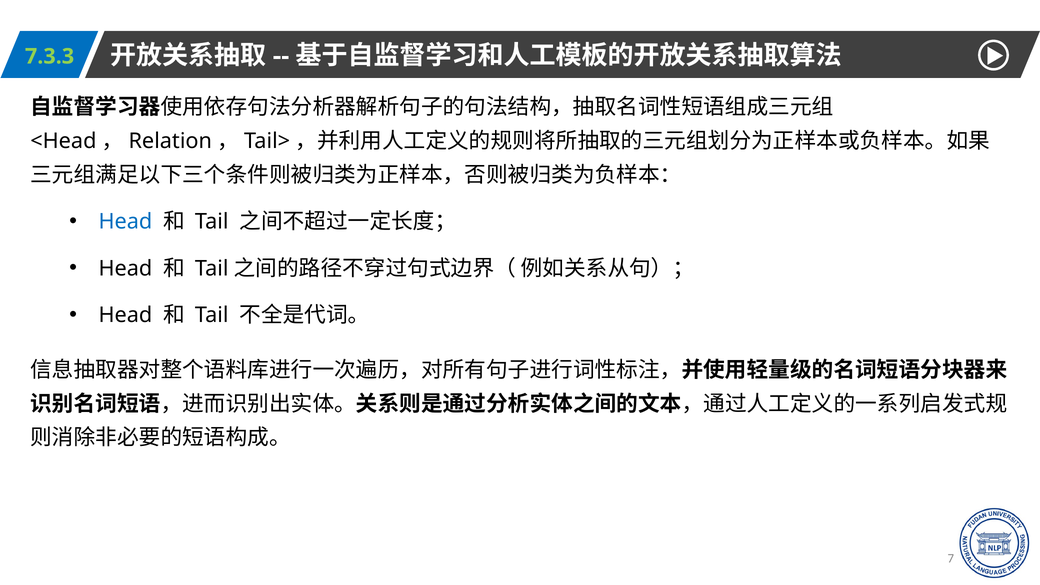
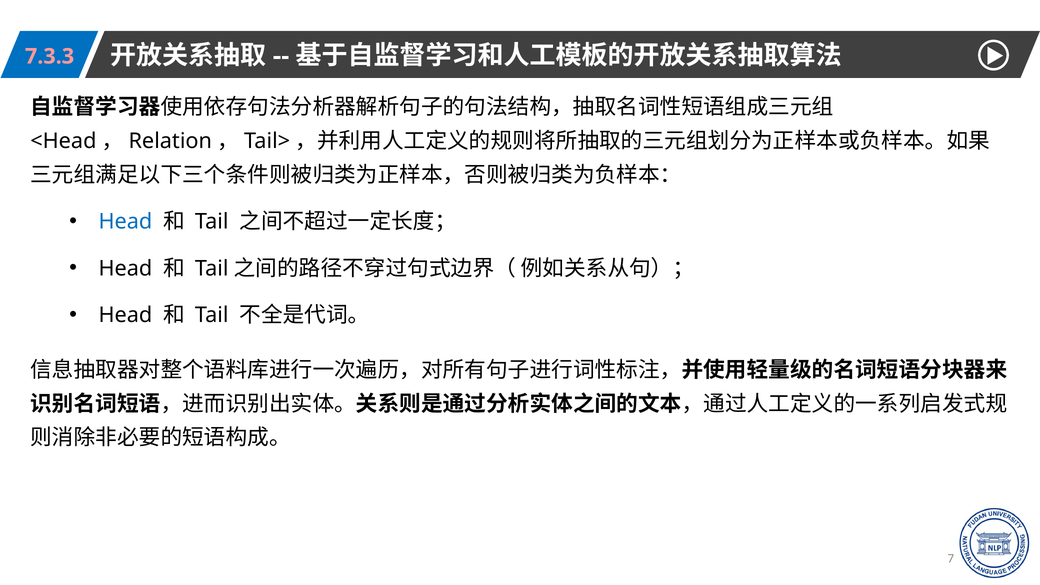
7.3.3 colour: light green -> pink (50, 56)
